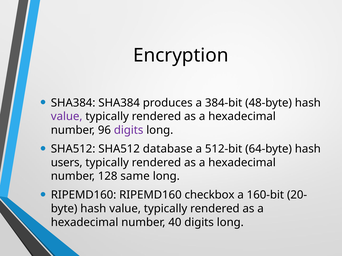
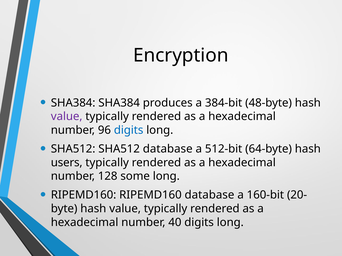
digits colour: purple -> blue (129, 130)
same: same -> some (135, 177)
RIPEMD160 checkbox: checkbox -> database (209, 195)
